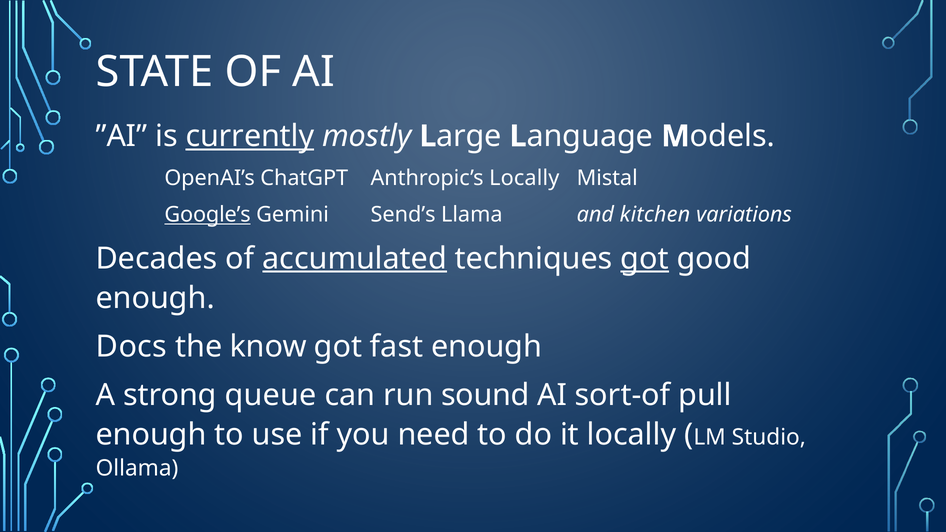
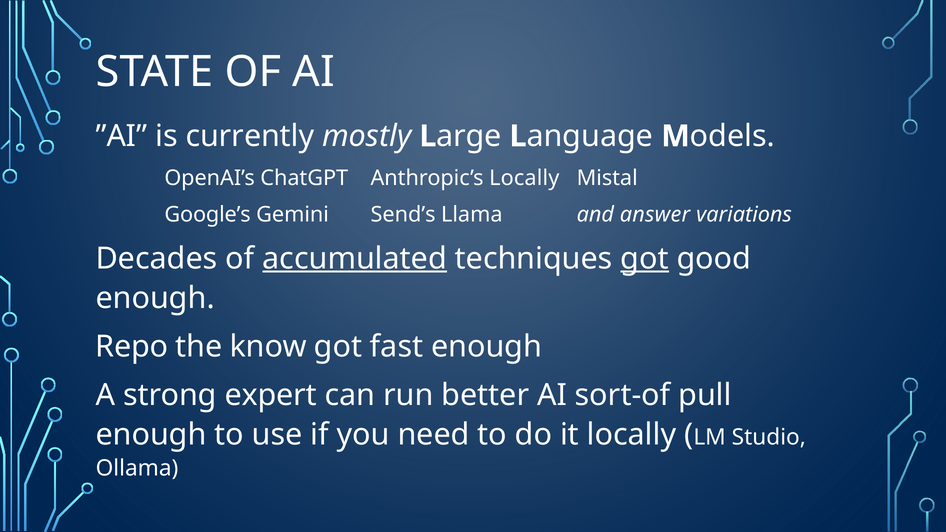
currently underline: present -> none (250, 136)
Google’s underline: present -> none (208, 215)
kitchen: kitchen -> answer (655, 215)
Docs: Docs -> Repo (132, 347)
queue: queue -> expert (271, 395)
sound: sound -> better (485, 395)
